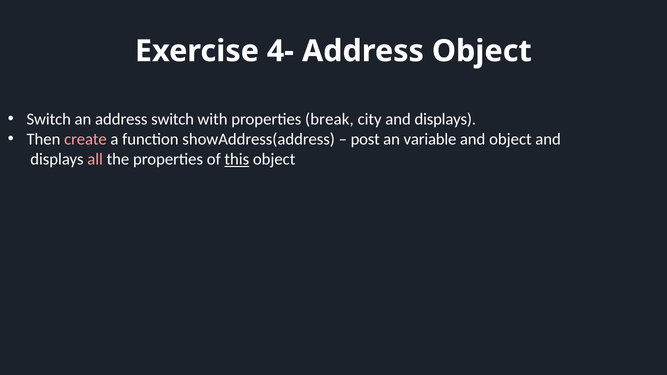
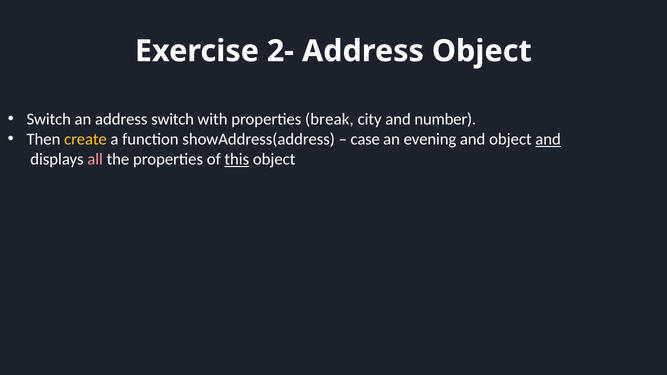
4-: 4- -> 2- (280, 51)
city and displays: displays -> number (445, 119)
create colour: pink -> yellow (85, 139)
post: post -> case (365, 139)
variable: variable -> evening (430, 139)
and underline: none -> present (548, 139)
